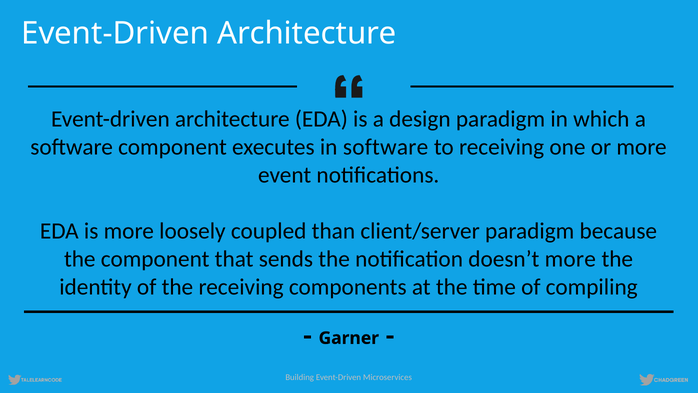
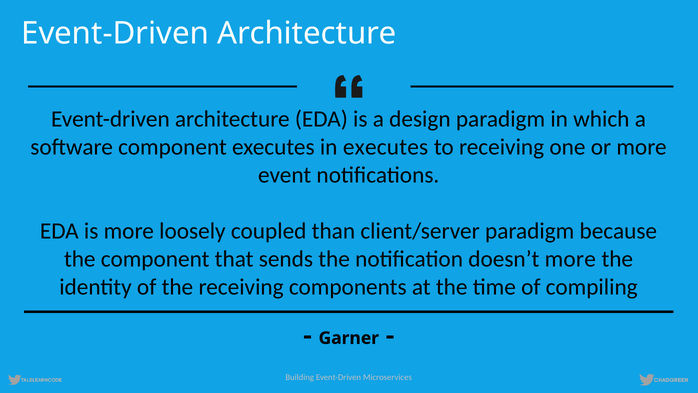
in software: software -> executes (386, 147)
